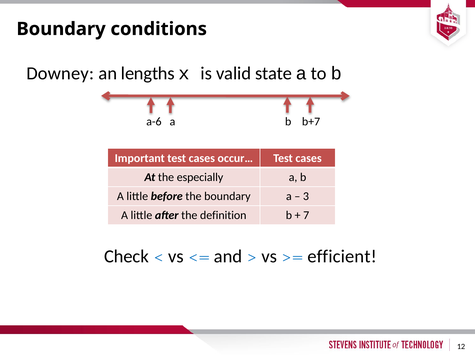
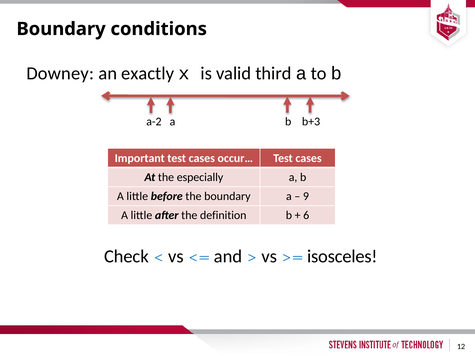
lengths: lengths -> exactly (148, 74)
state: state -> third (273, 74)
a-6: a-6 -> a-2 (154, 122)
b+7: b+7 -> b+3 (311, 122)
3: 3 -> 9 (306, 196)
7: 7 -> 6 (306, 215)
efficient: efficient -> isosceles (342, 257)
